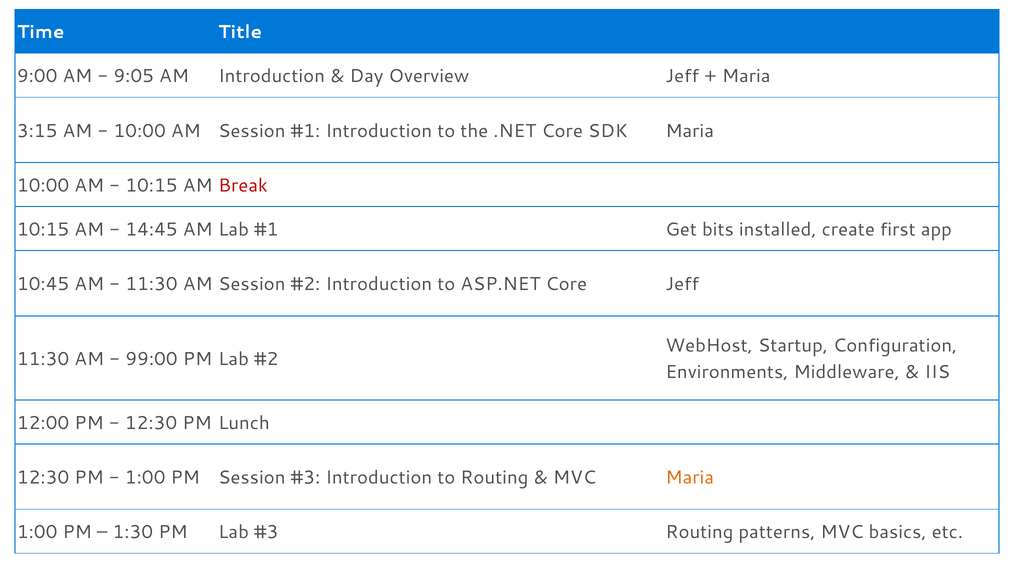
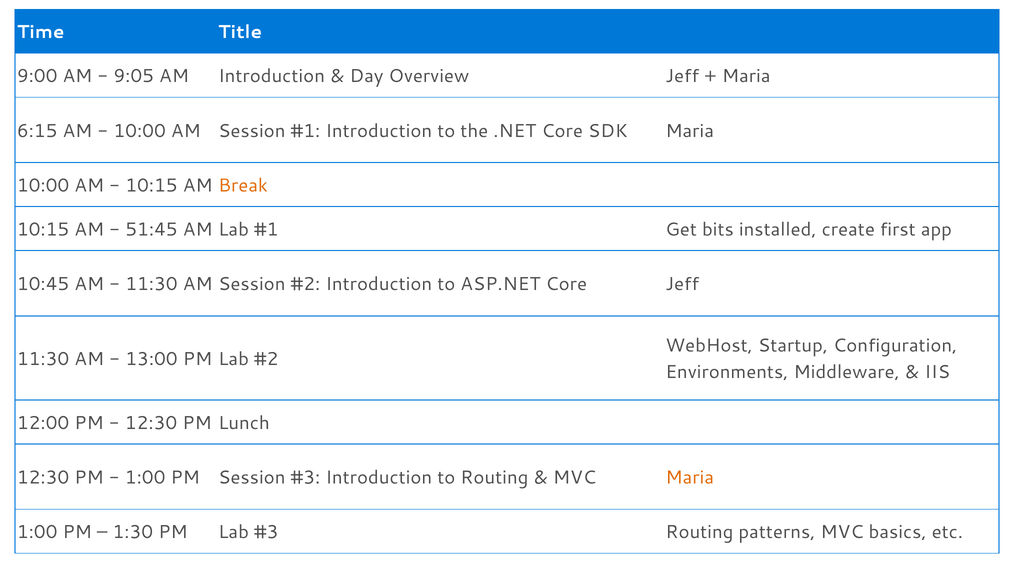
3:15: 3:15 -> 6:15 (37, 131)
Break colour: red -> orange (243, 186)
14:45: 14:45 -> 51:45 (151, 230)
99:00: 99:00 -> 13:00 (151, 359)
